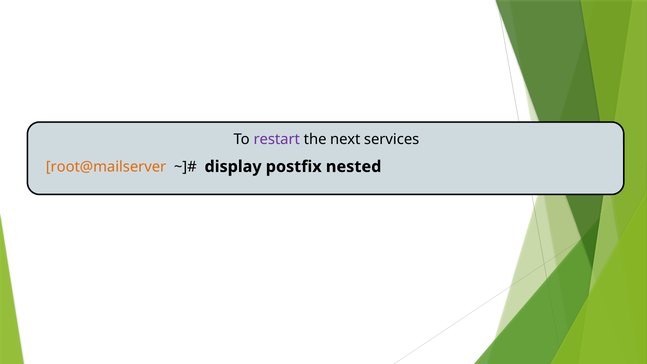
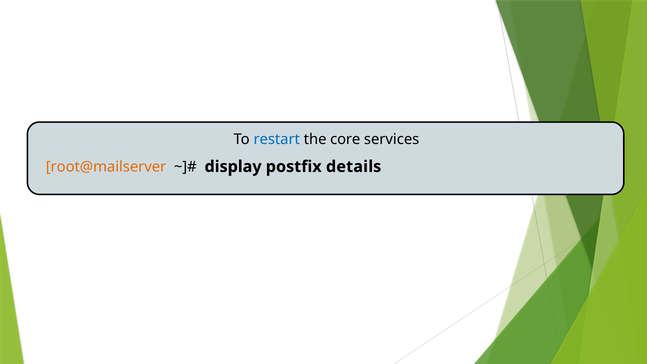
restart colour: purple -> blue (277, 139)
next: next -> core (345, 139)
nested: nested -> details (354, 167)
